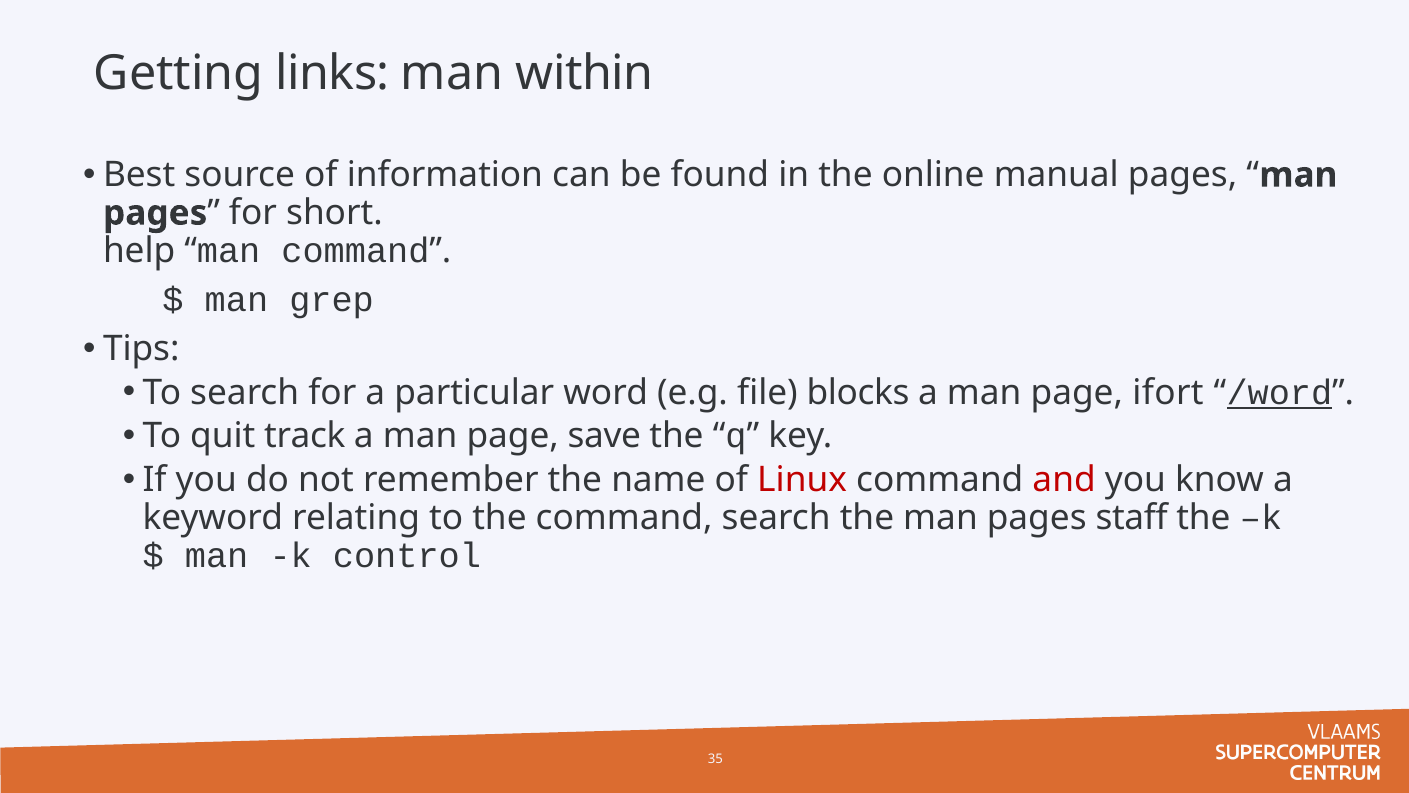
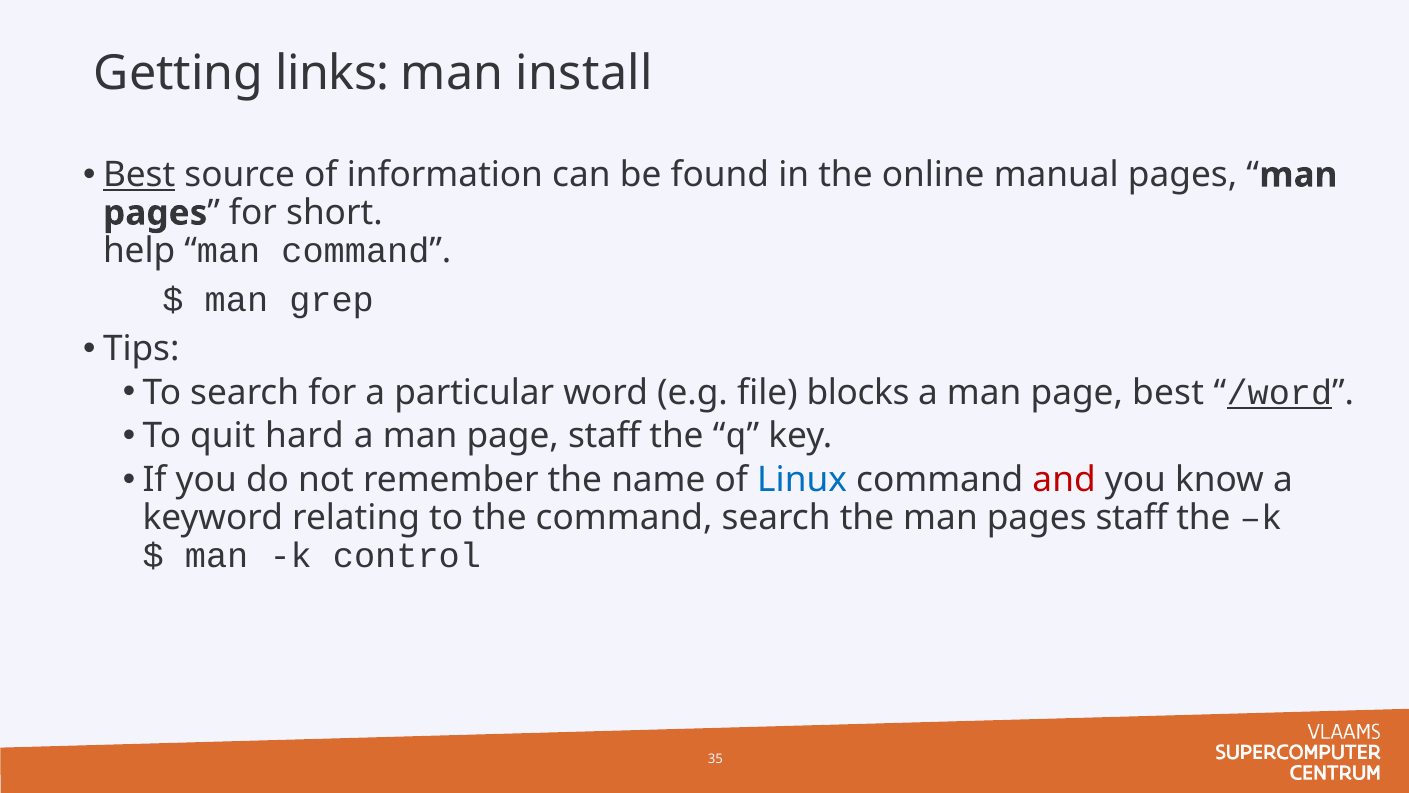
within: within -> install (584, 73)
Best underline: none -> present (139, 175)
page ifort: ifort -> best (1168, 393)
track: track -> hard (304, 436)
page save: save -> staff (604, 436)
Linux colour: red -> blue (802, 480)
